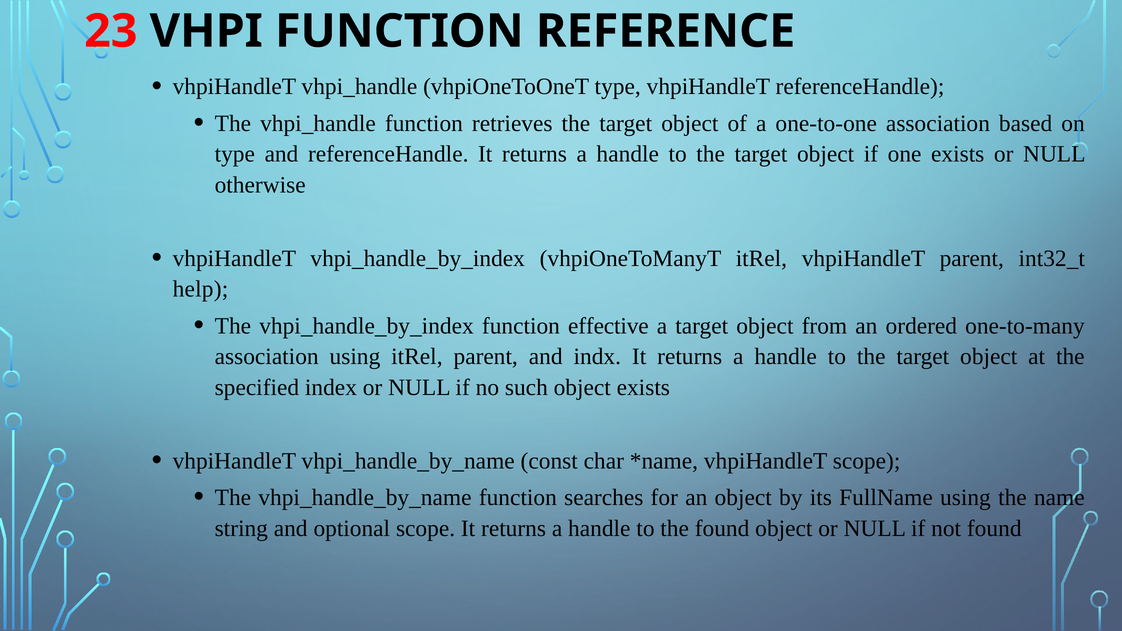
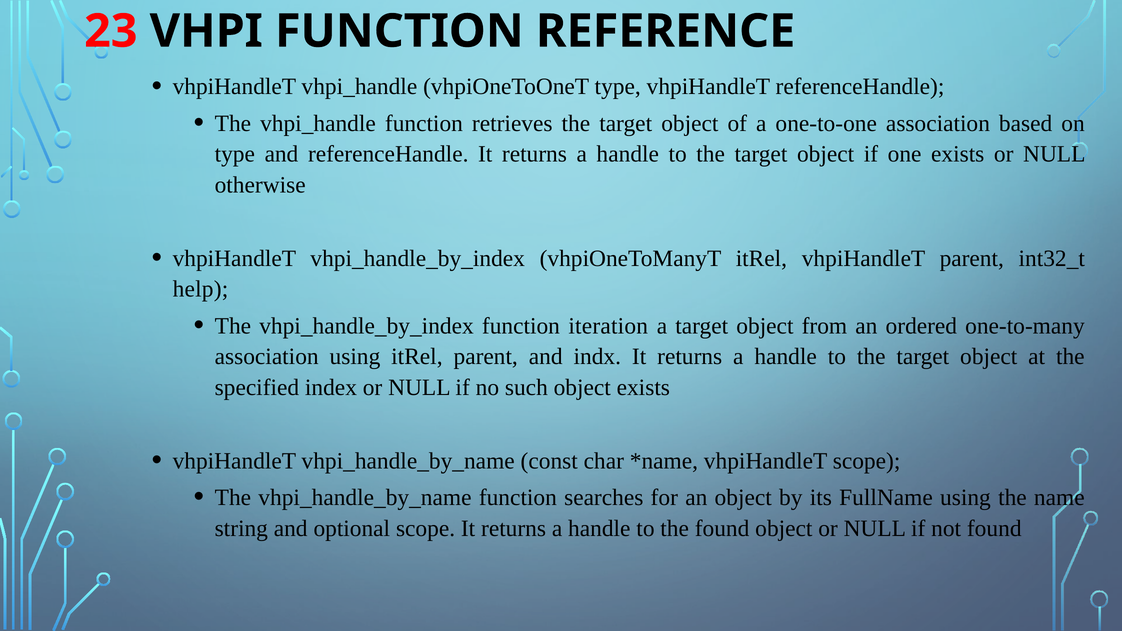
effective: effective -> iteration (608, 326)
